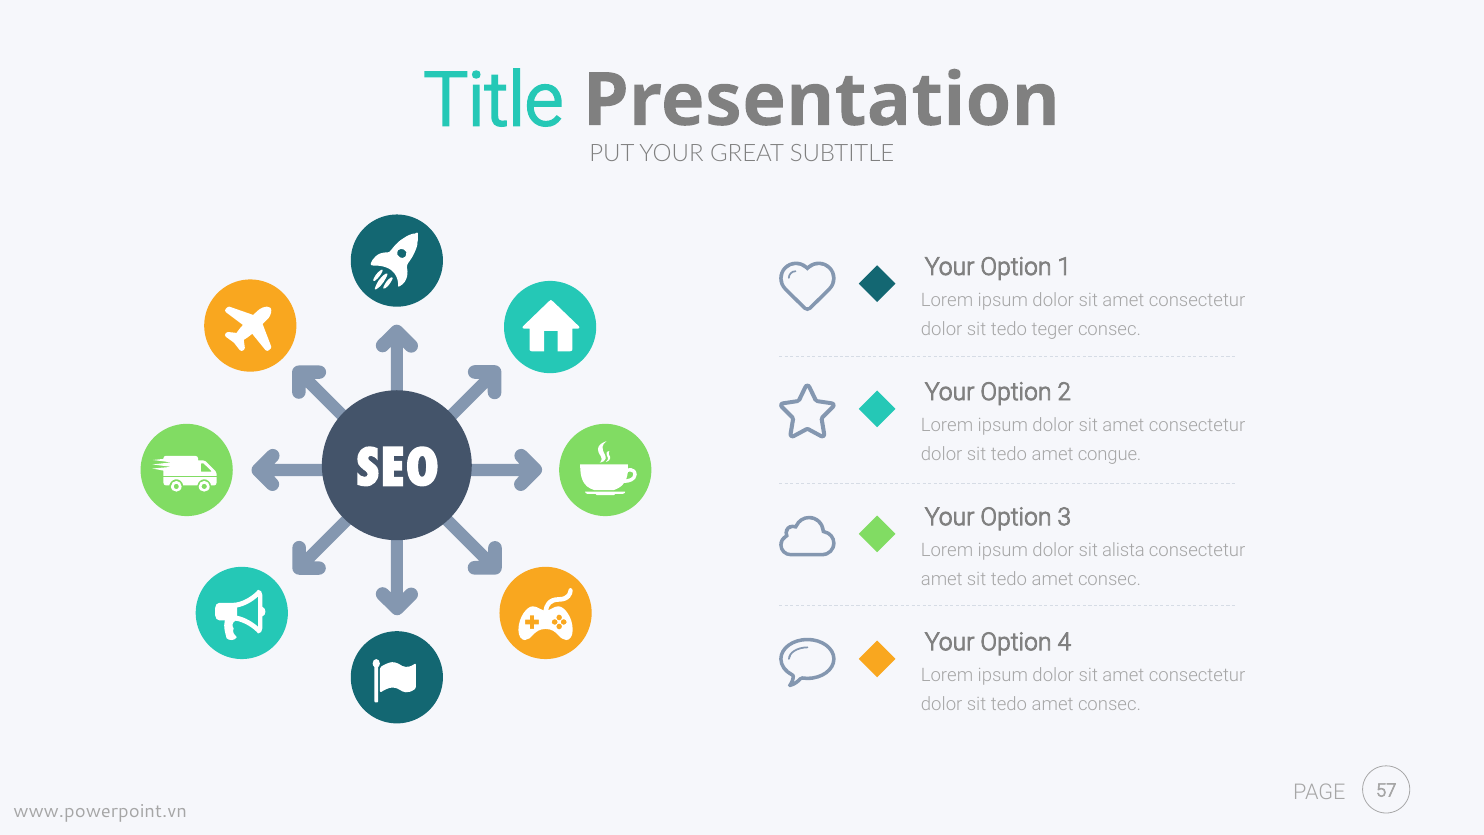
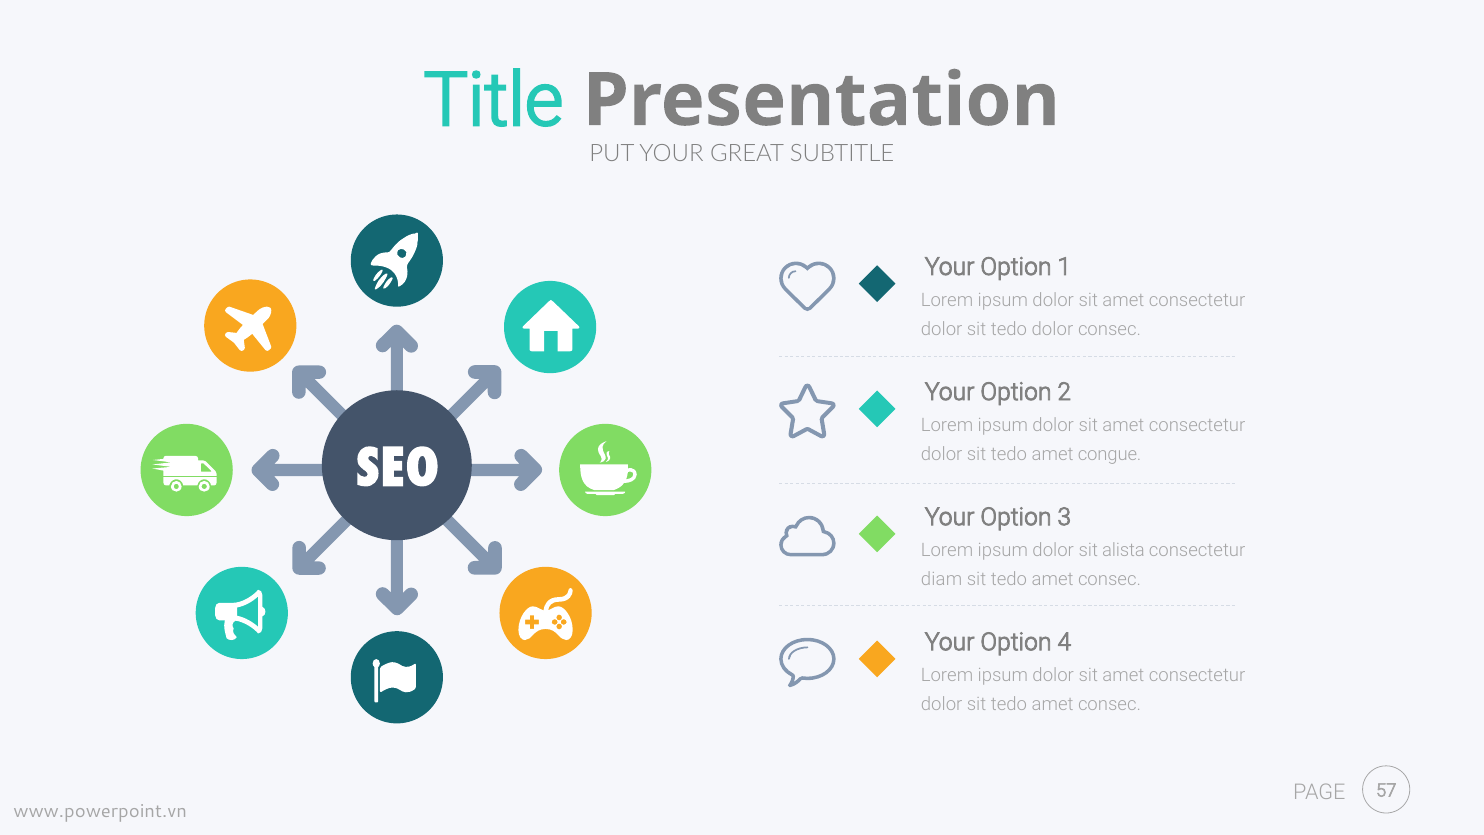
tedo teger: teger -> dolor (1052, 329)
amet: amet -> diam (942, 579)
